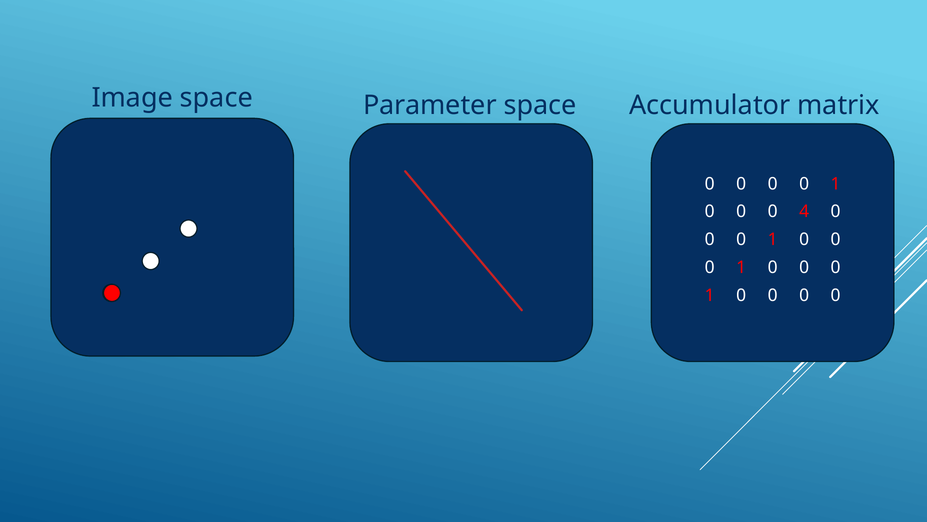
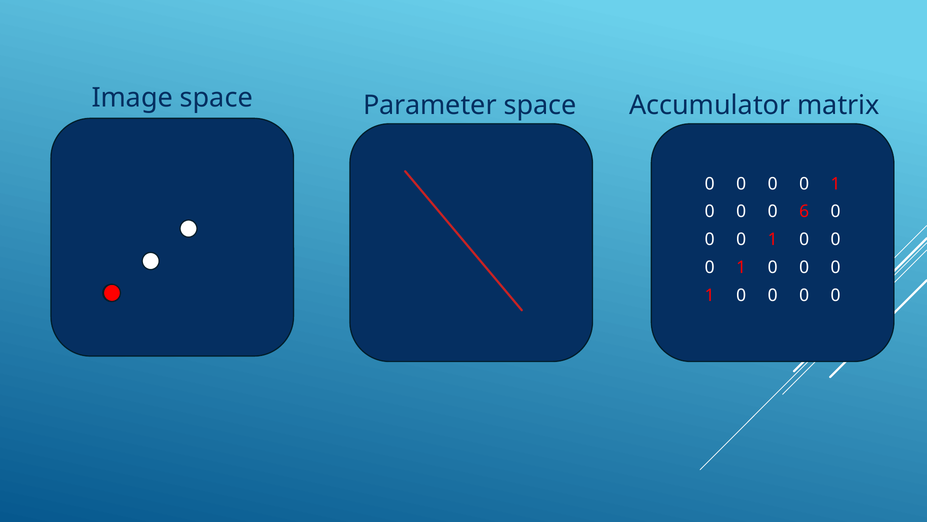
4: 4 -> 6 (804, 212)
